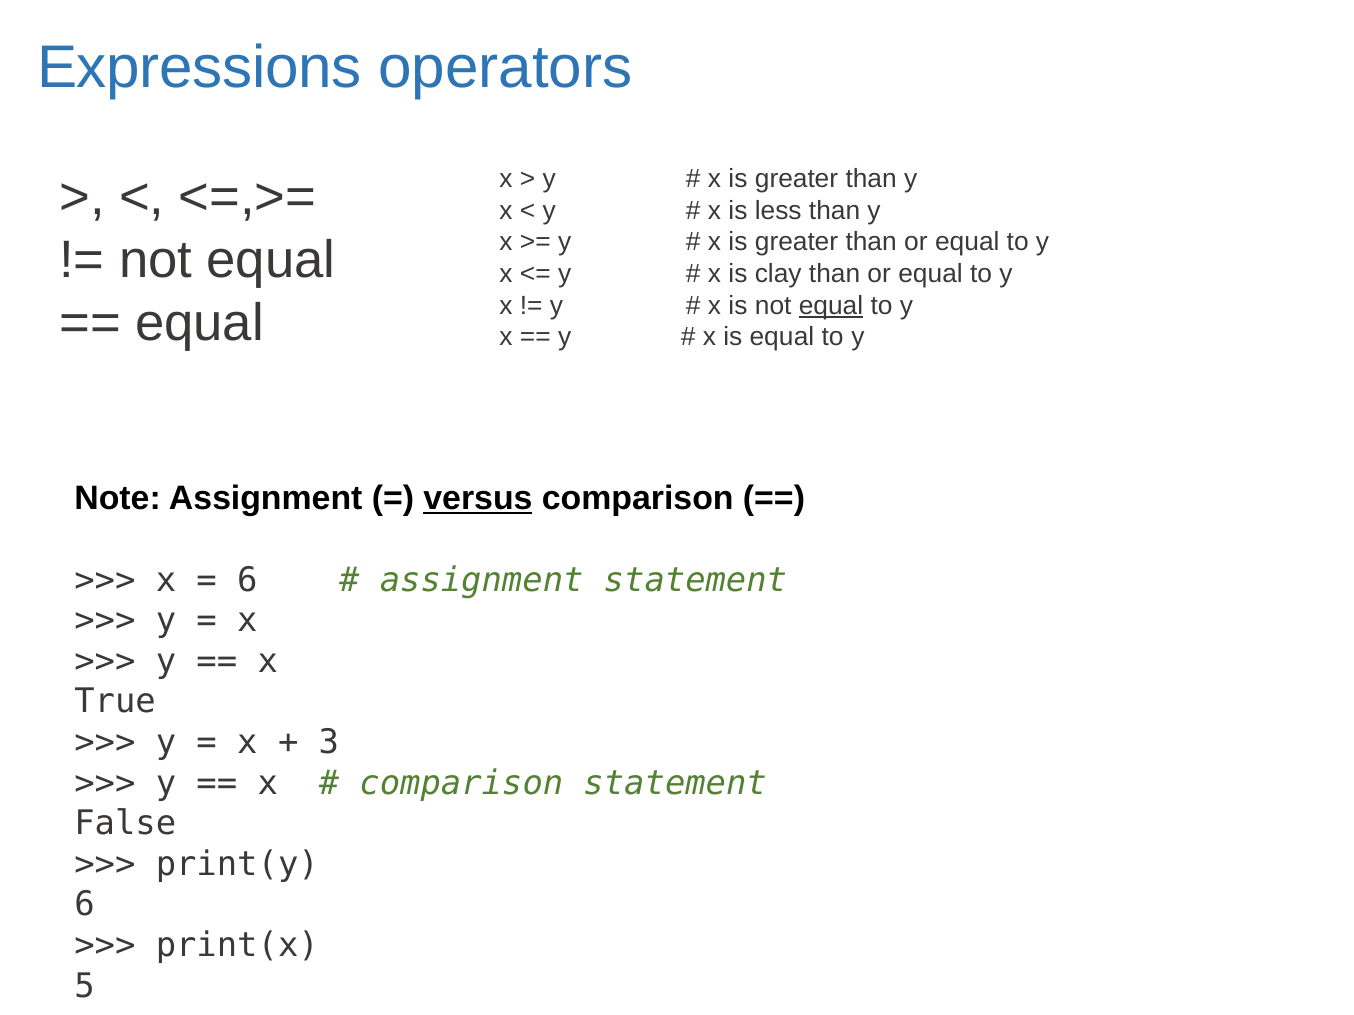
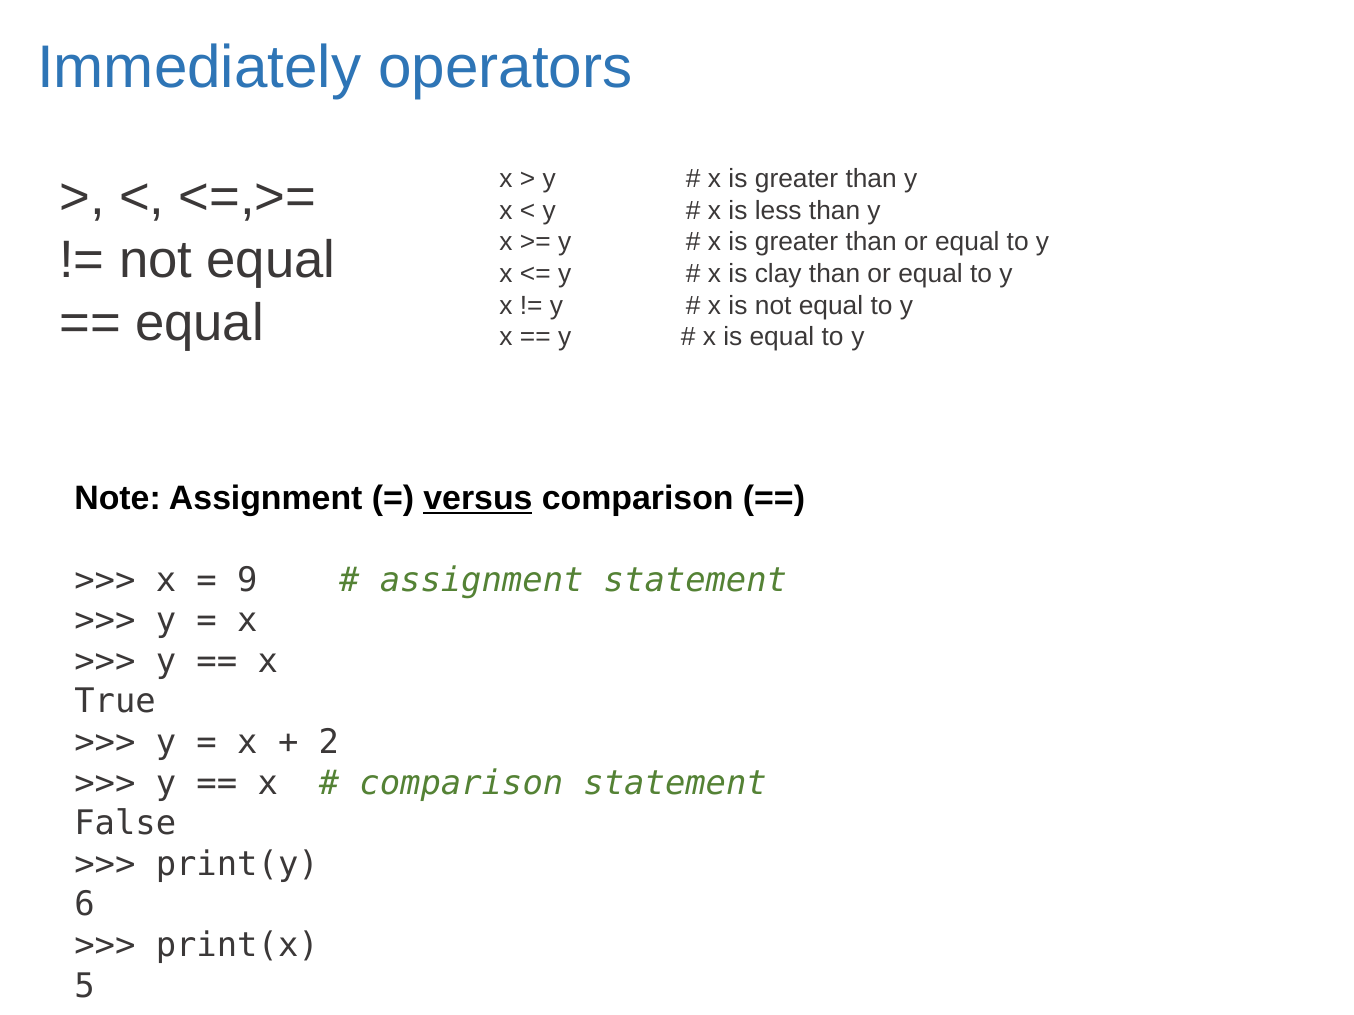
Expressions: Expressions -> Immediately (199, 67)
equal underline: present -> none (831, 306)
6: 6 -> 9 (247, 580)
3: 3 -> 2 (329, 743)
